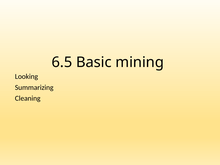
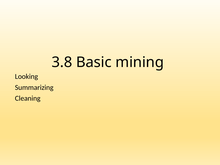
6.5: 6.5 -> 3.8 (62, 62)
